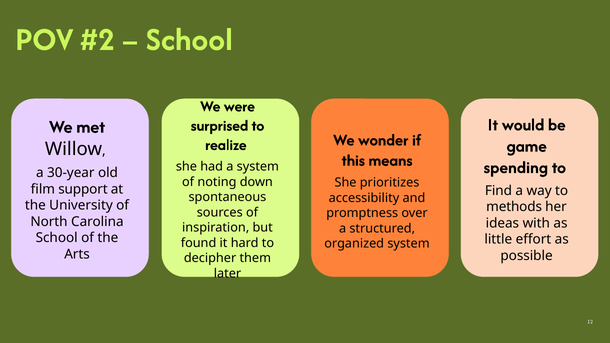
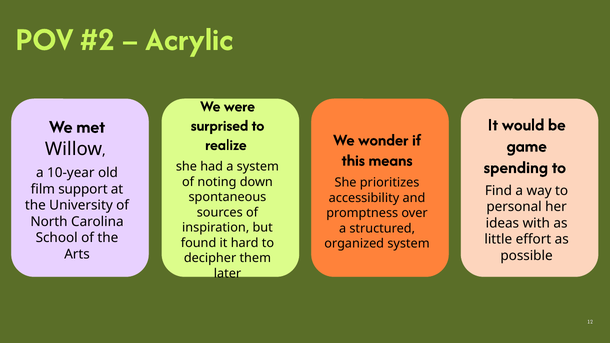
School: School -> Acrylic (189, 39)
30-year: 30-year -> 10-year (71, 173)
methods: methods -> personal (514, 207)
